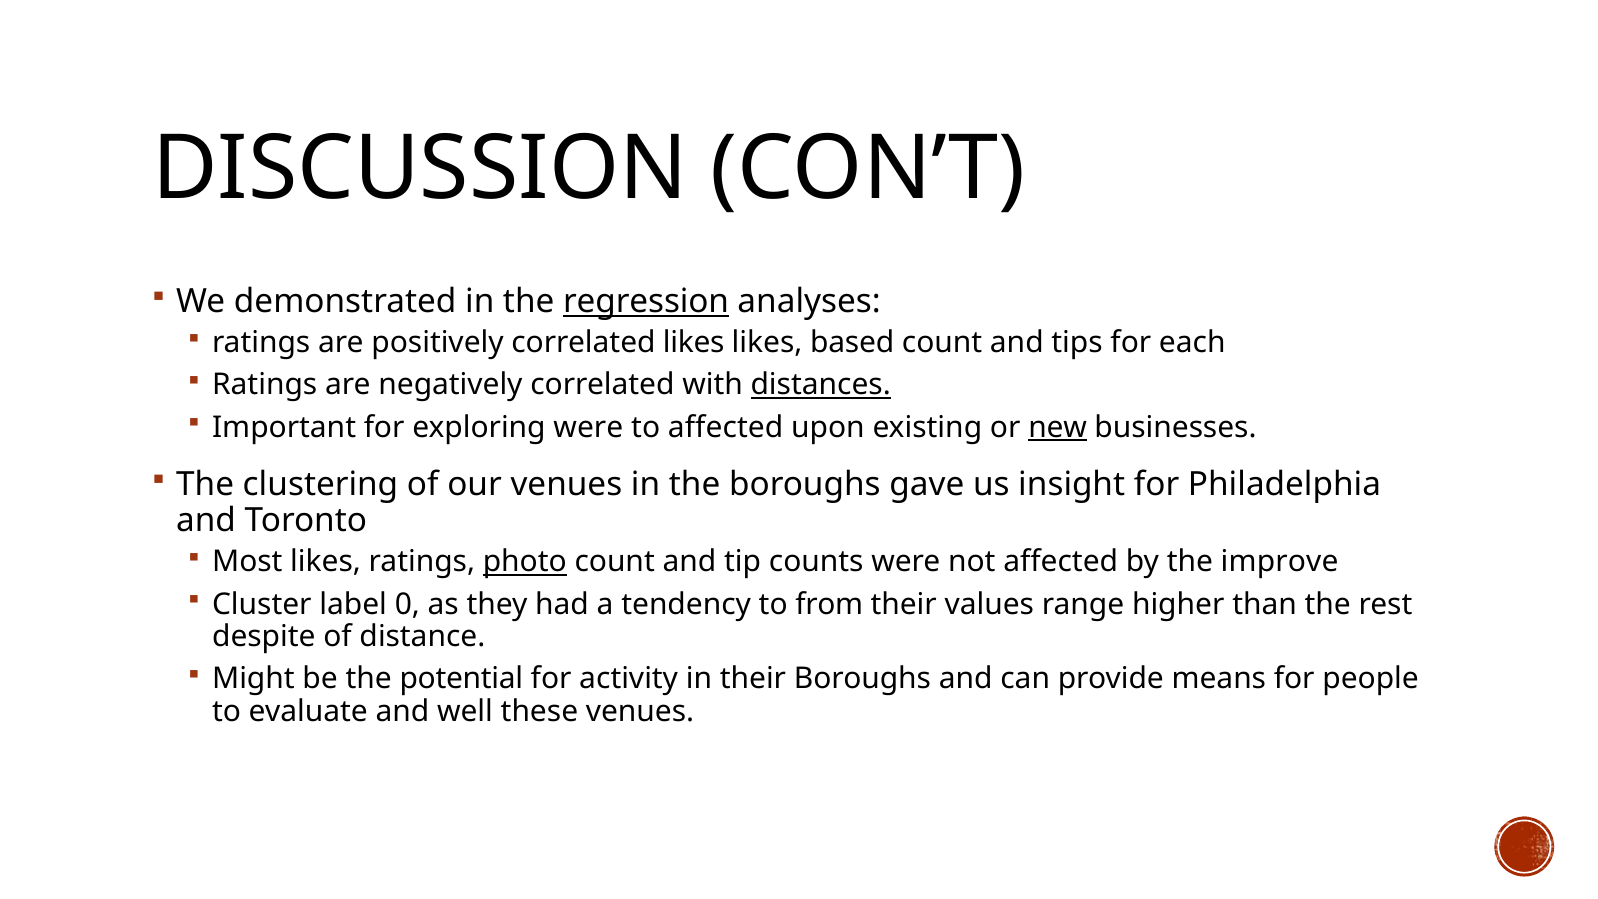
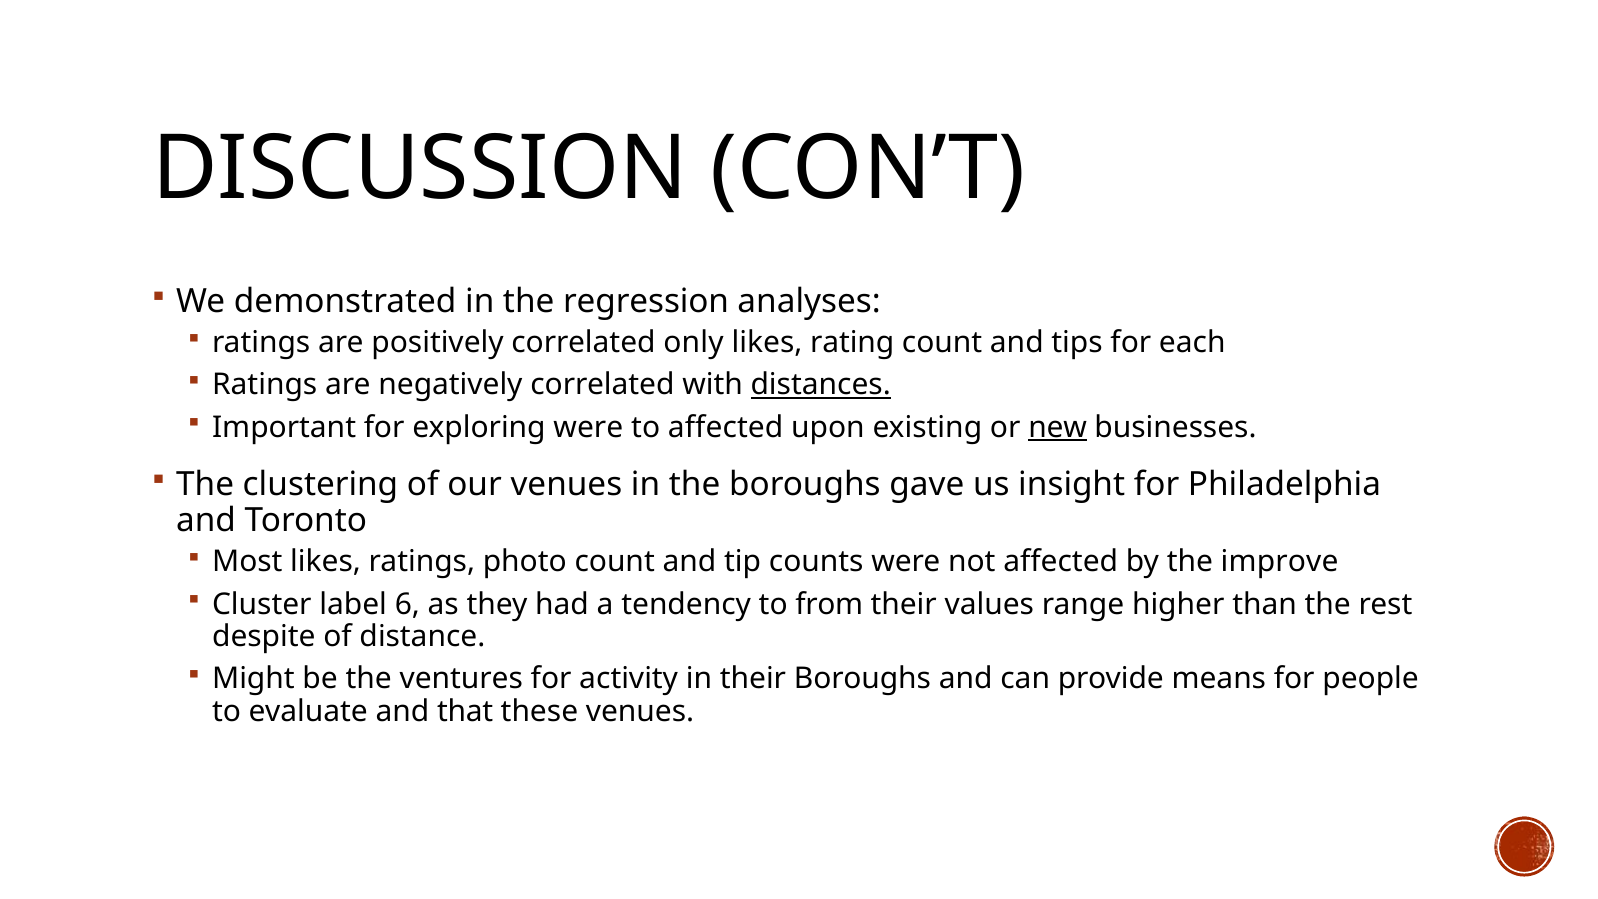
regression underline: present -> none (646, 302)
correlated likes: likes -> only (693, 343)
based: based -> rating (852, 343)
photo underline: present -> none (525, 562)
0: 0 -> 6 (407, 604)
potential: potential -> ventures (461, 679)
well: well -> that (465, 711)
